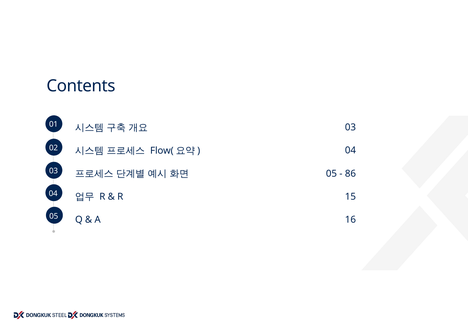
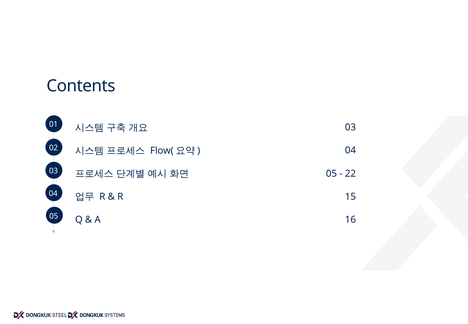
86: 86 -> 22 (350, 174)
